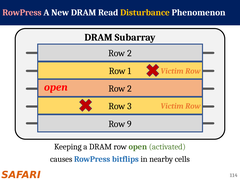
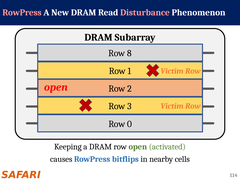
Disturbance colour: yellow -> pink (145, 13)
2: 2 -> 8 (129, 53)
9: 9 -> 0 (130, 124)
